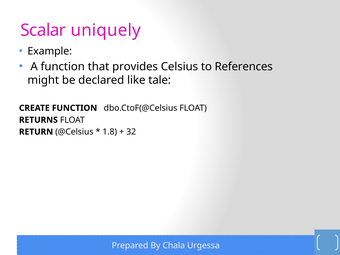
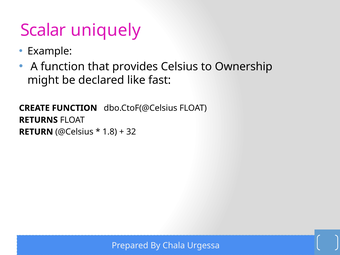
References: References -> Ownership (244, 67)
tale: tale -> fast (160, 80)
